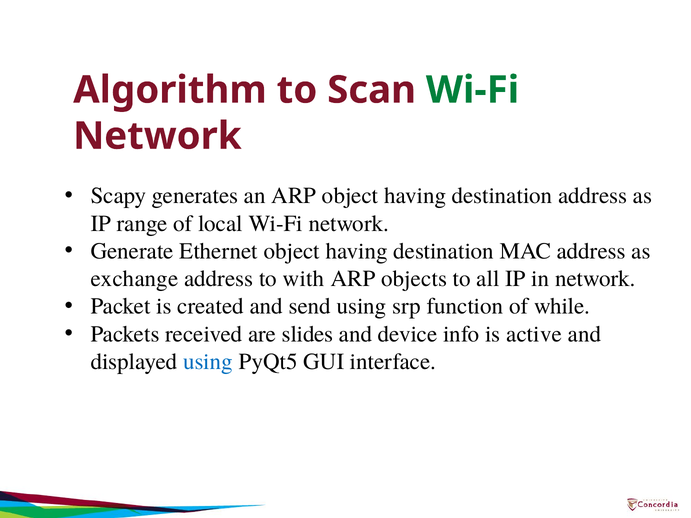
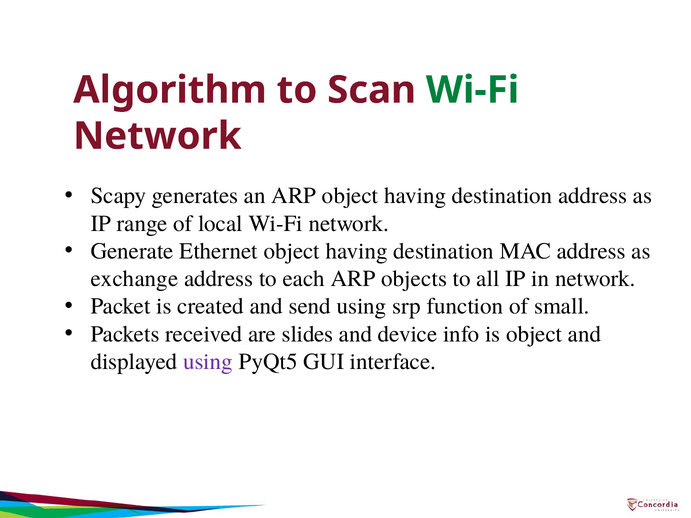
with: with -> each (304, 279)
while: while -> small (562, 307)
is active: active -> object (534, 334)
using colour: blue -> purple (208, 362)
